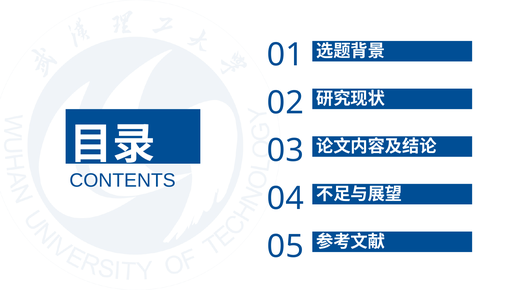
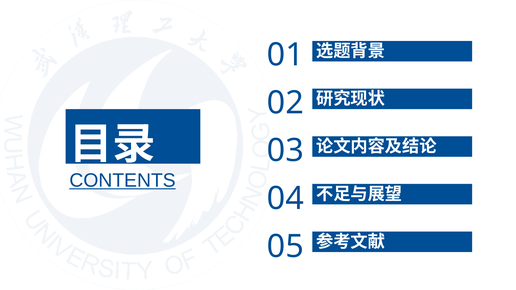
CONTENTS underline: none -> present (123, 181)
